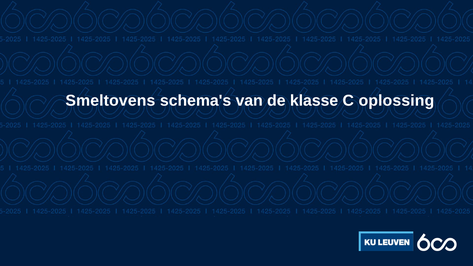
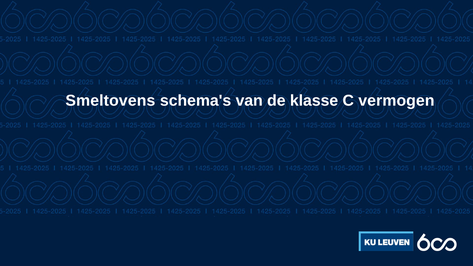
oplossing: oplossing -> vermogen (396, 101)
